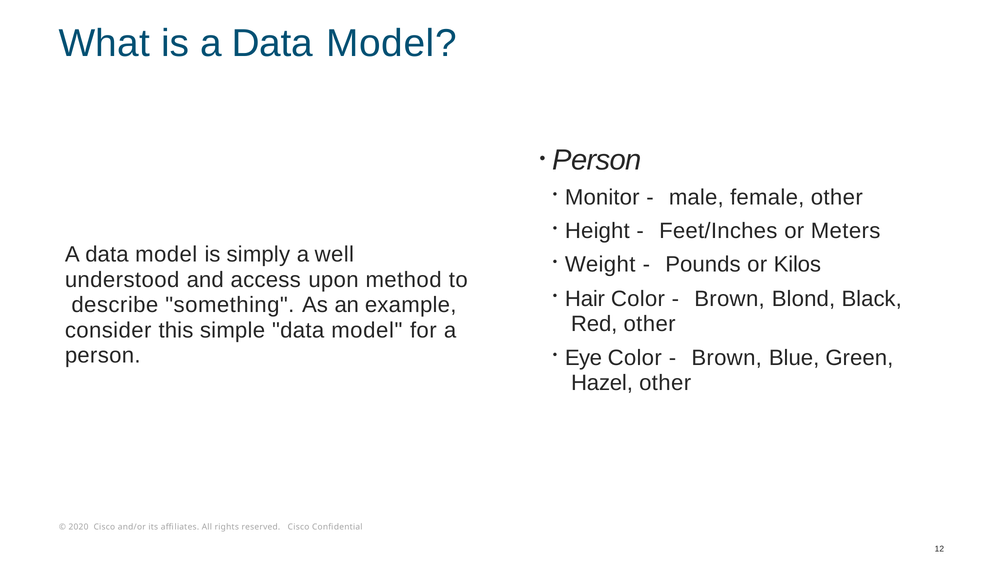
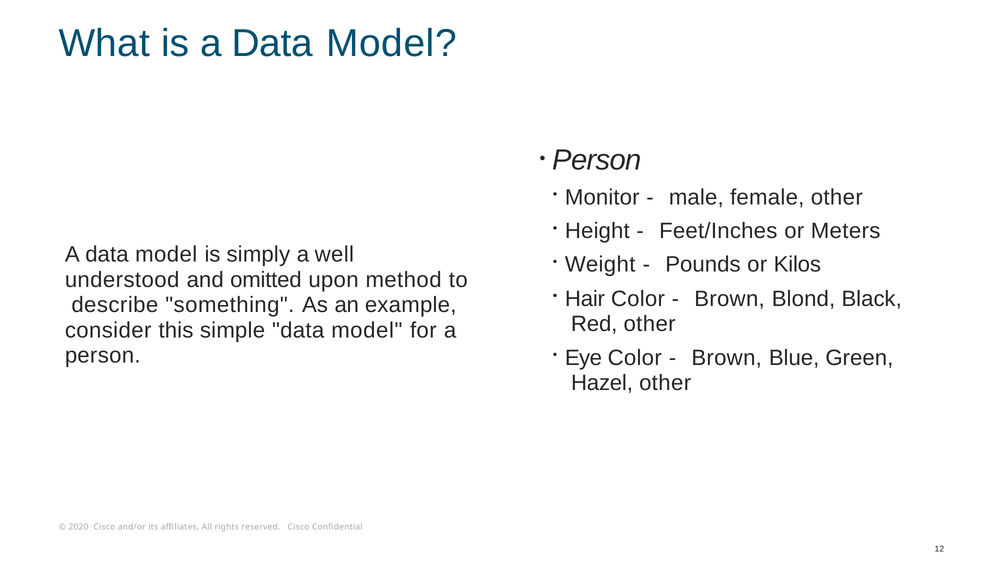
access: access -> omitted (266, 280)
